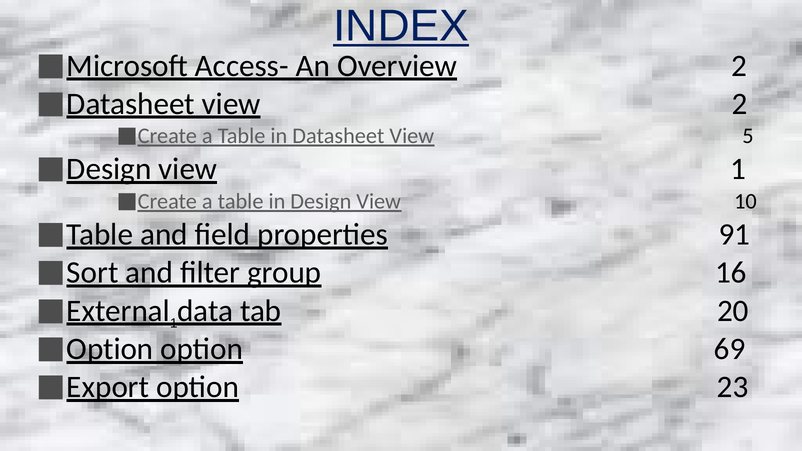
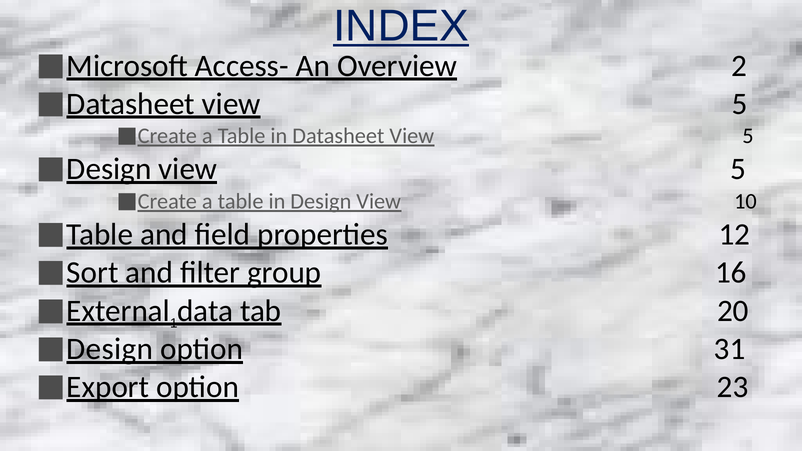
2: 2 -> 5 (740, 104)
Design view 1: 1 -> 5 (738, 169)
91: 91 -> 12 (734, 235)
Option: Option -> Design (110, 349)
69: 69 -> 31 (730, 349)
